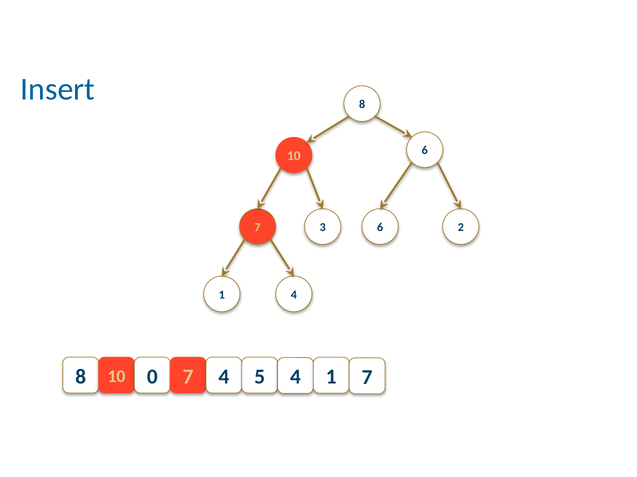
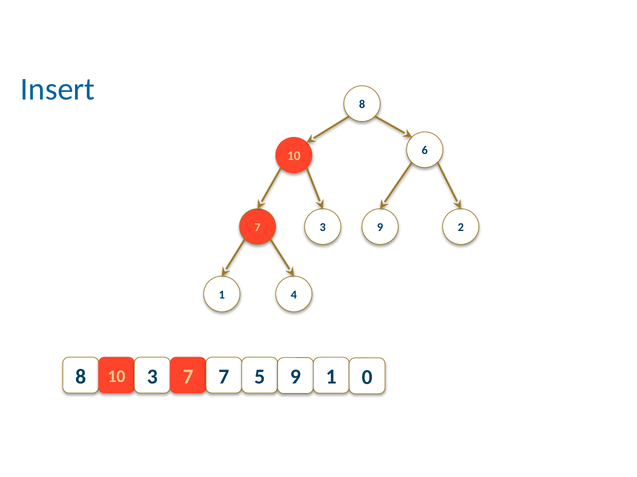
3 6: 6 -> 9 (380, 228)
10 0: 0 -> 3 (152, 377)
7 4: 4 -> 7 (224, 377)
5 4: 4 -> 9 (295, 378)
1 7: 7 -> 0 (367, 378)
